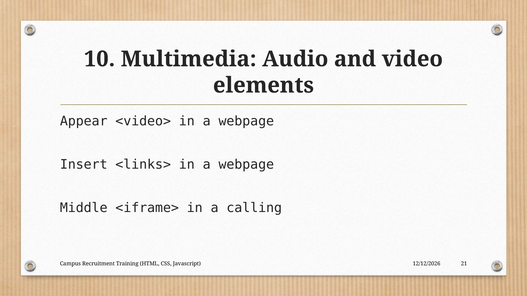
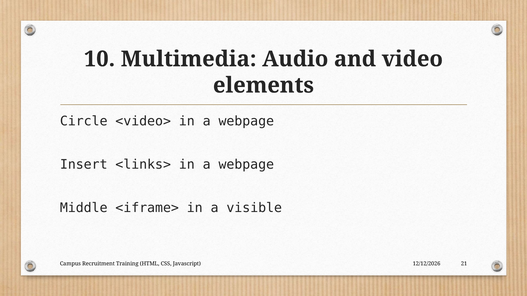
Appear: Appear -> Circle (84, 121)
calling: calling -> visible (254, 208)
